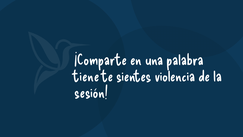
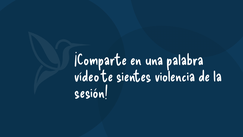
tiene: tiene -> vídeo (87, 76)
